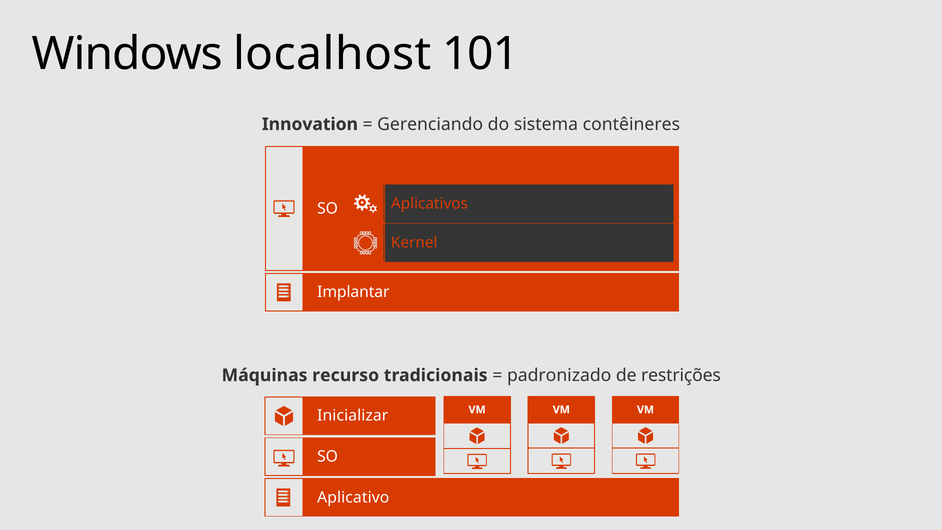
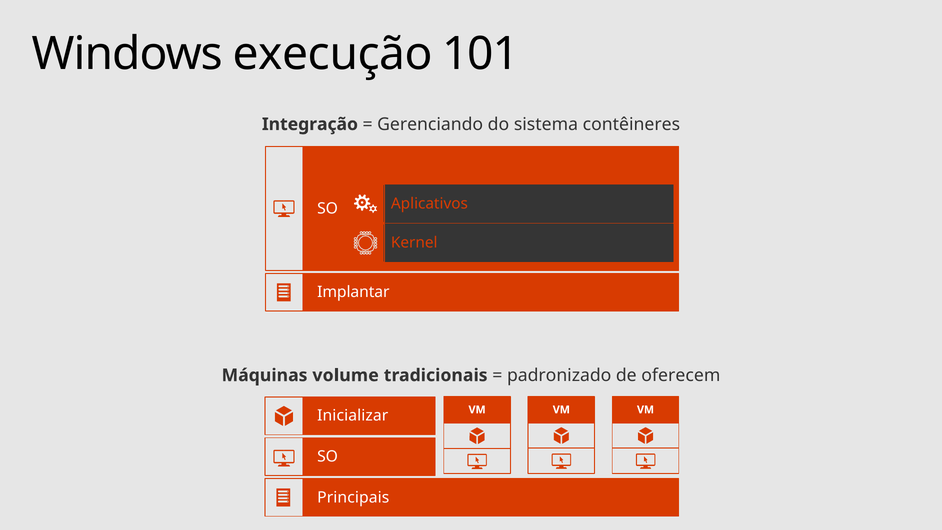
localhost: localhost -> execução (333, 54)
Innovation: Innovation -> Integração (310, 124)
recurso: recurso -> volume (346, 375)
restrições: restrições -> oferecem (681, 375)
Aplicativo: Aplicativo -> Principais (353, 497)
